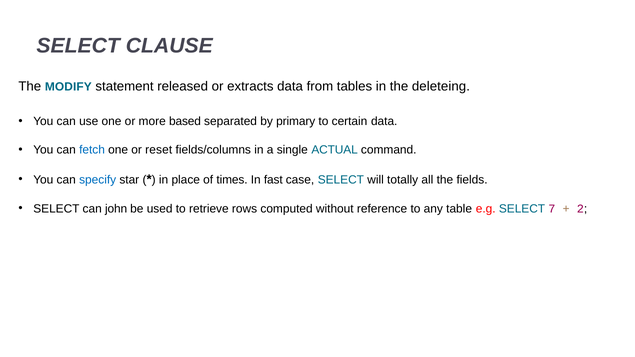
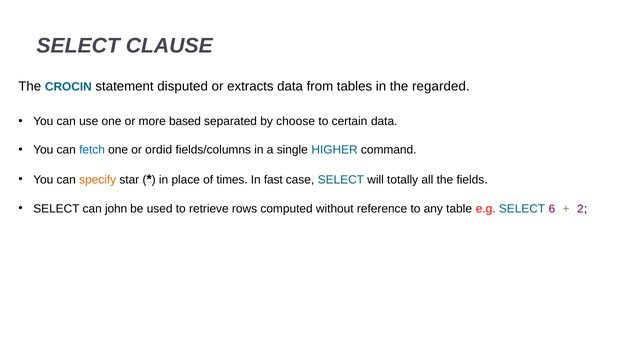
MODIFY: MODIFY -> CROCIN (68, 87)
released: released -> disputed (183, 86)
deleteing: deleteing -> regarded (441, 86)
primary: primary -> choose (296, 121)
reset: reset -> ordid (159, 150)
ACTUAL: ACTUAL -> HIGHER (335, 150)
specify colour: blue -> orange (98, 180)
7: 7 -> 6 (552, 209)
